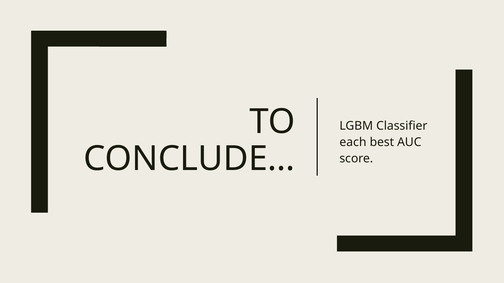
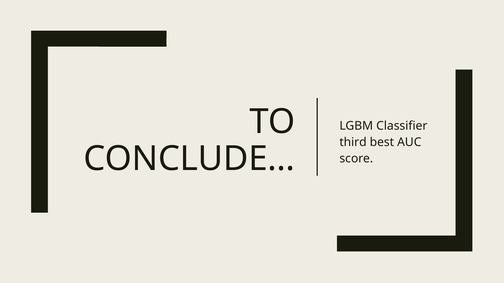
each: each -> third (353, 142)
